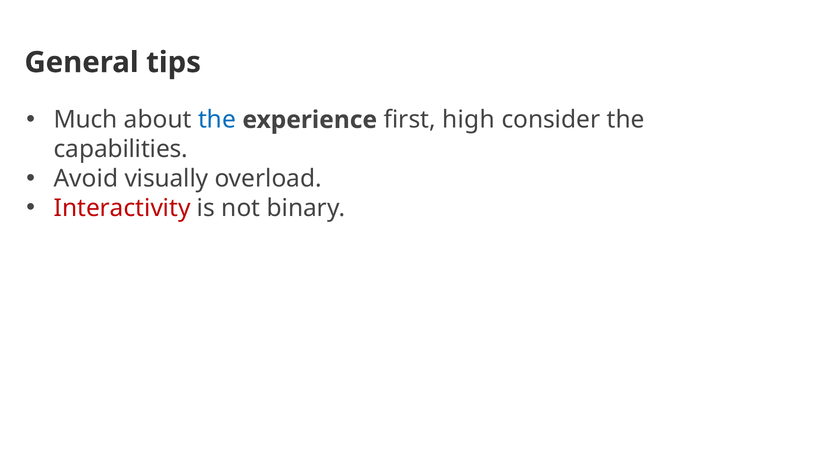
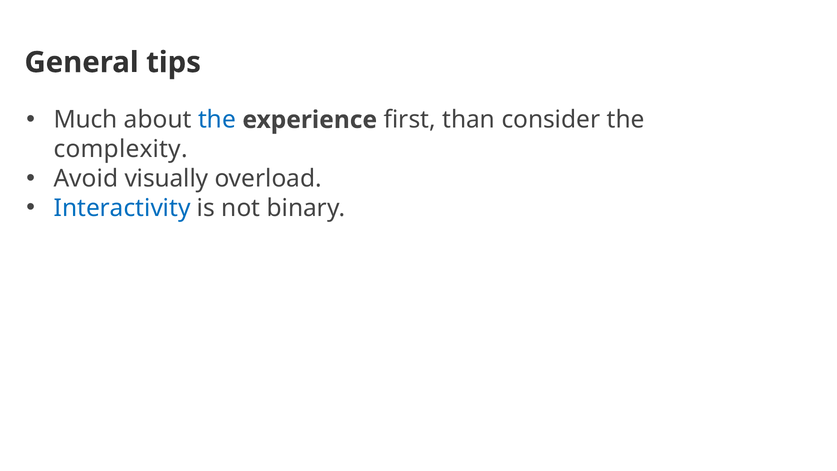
high: high -> than (469, 120)
capabilities: capabilities -> complexity (121, 149)
Interactivity colour: red -> blue (122, 208)
